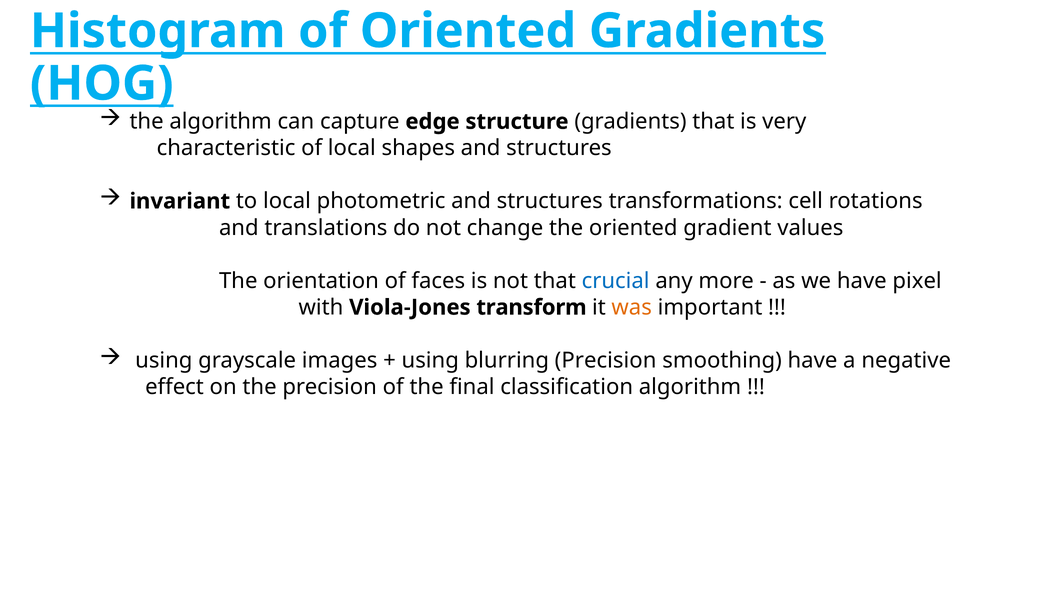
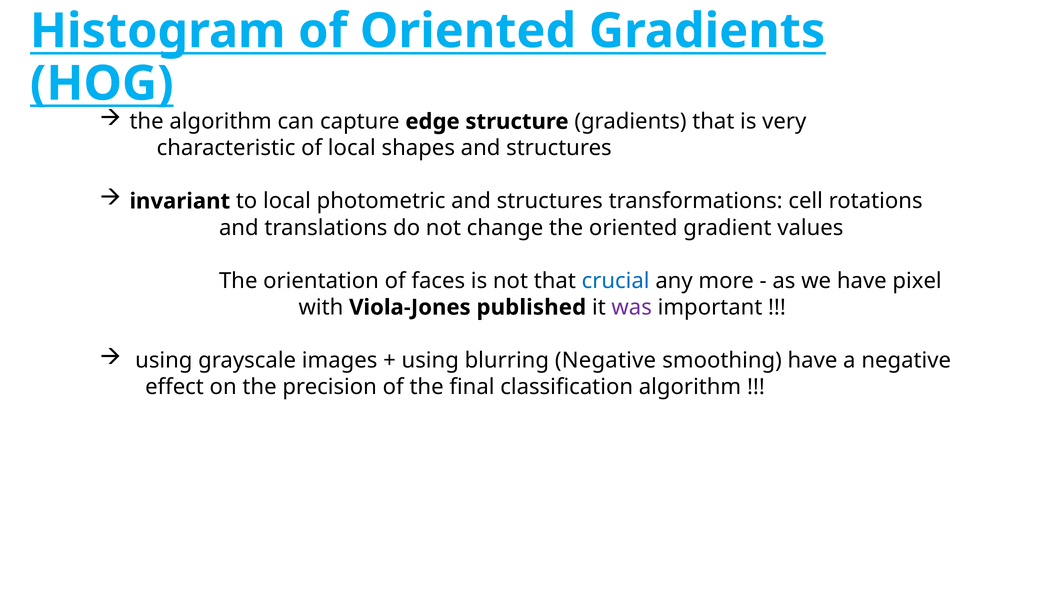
transform: transform -> published (531, 307)
was colour: orange -> purple (632, 307)
blurring Precision: Precision -> Negative (606, 360)
